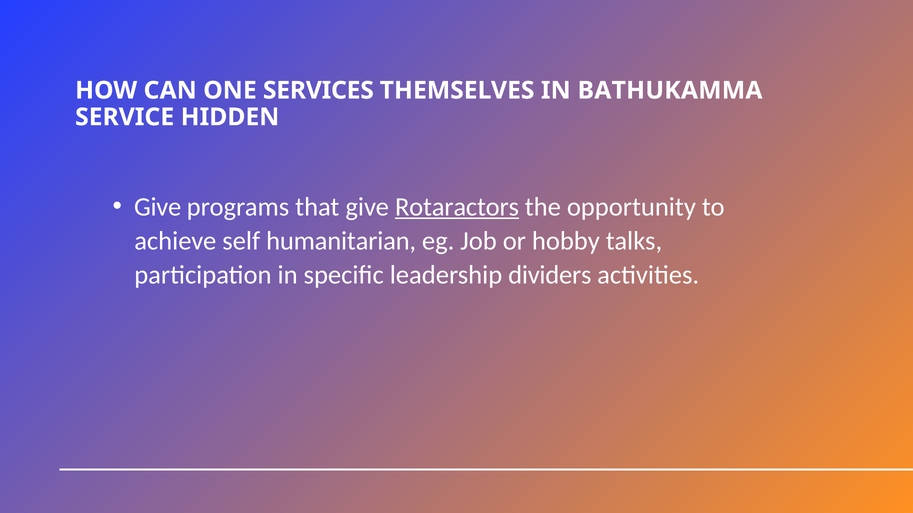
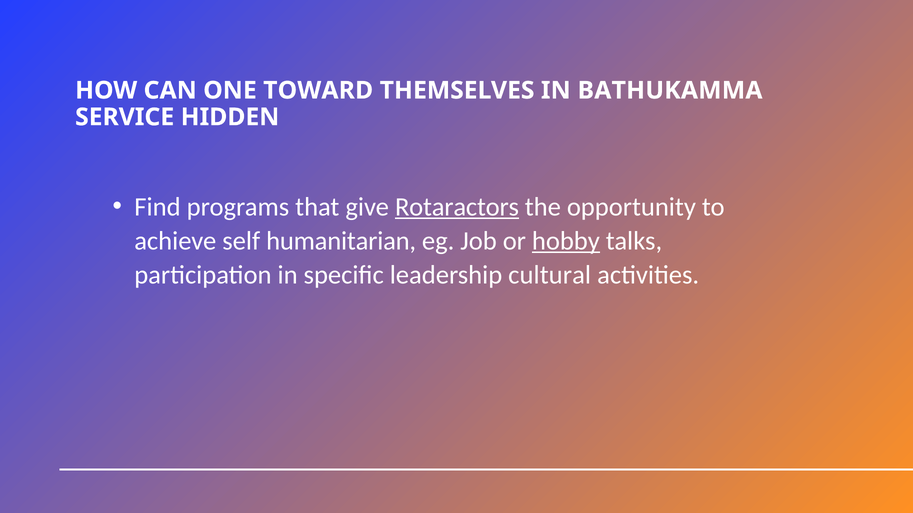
SERVICES: SERVICES -> TOWARD (318, 91)
Give: Give -> Find (158, 207)
hobby underline: none -> present (566, 241)
dividers: dividers -> cultural (550, 275)
